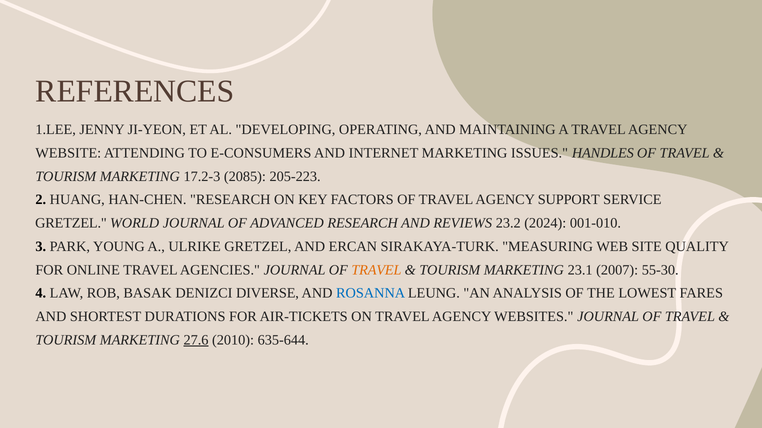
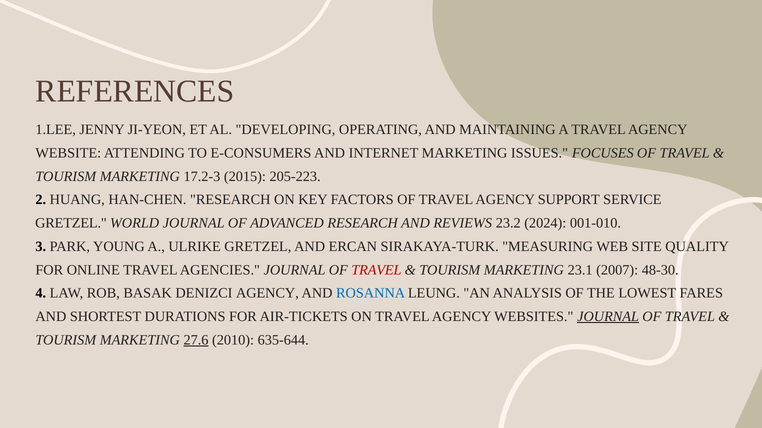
HANDLES: HANDLES -> FOCUSES (603, 153)
2085: 2085 -> 2015 (245, 177)
TRAVEL colour: orange -> red (376, 270)
55-30: 55-30 -> 48-30 (660, 270)
DENIZCI DIVERSE: DIVERSE -> AGENCY (267, 294)
JOURNAL underline: none -> present (608, 317)
